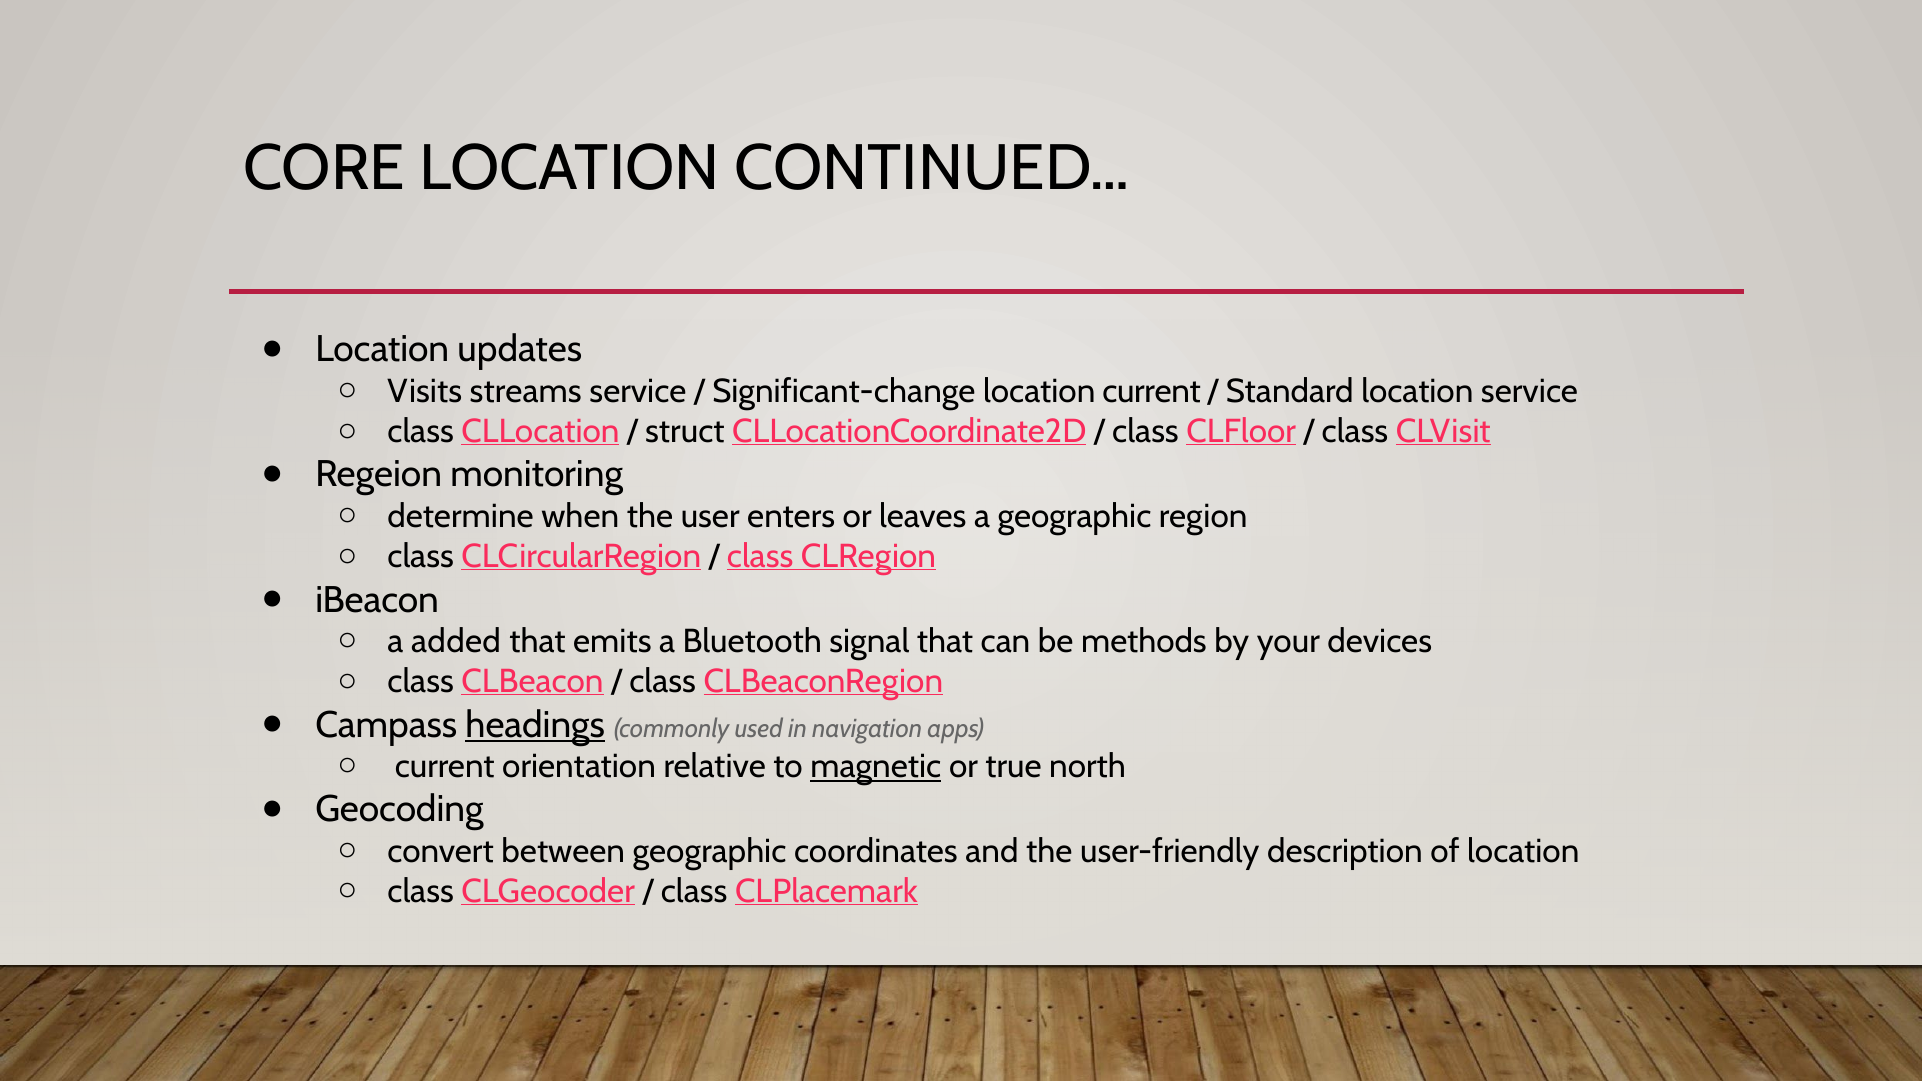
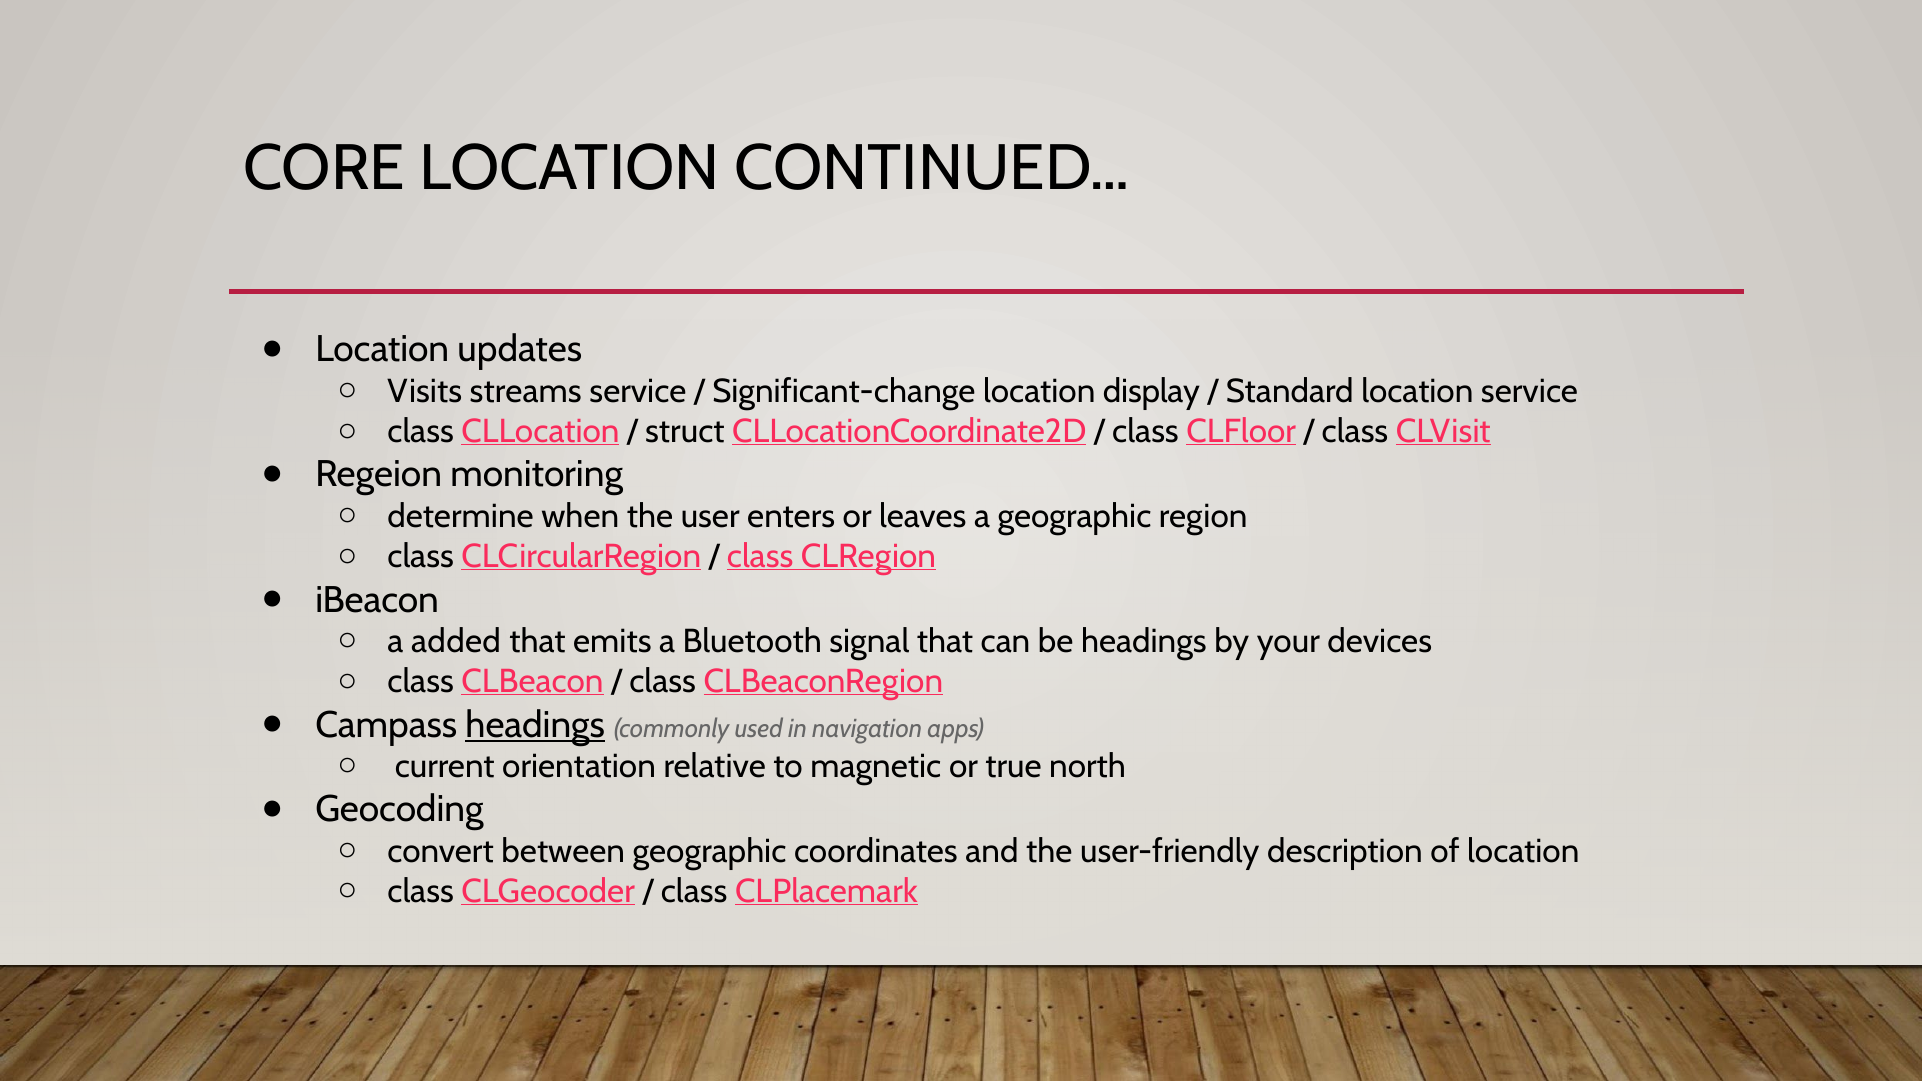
location current: current -> display (1151, 392)
be methods: methods -> headings (1144, 642)
magnetic underline: present -> none (876, 767)
